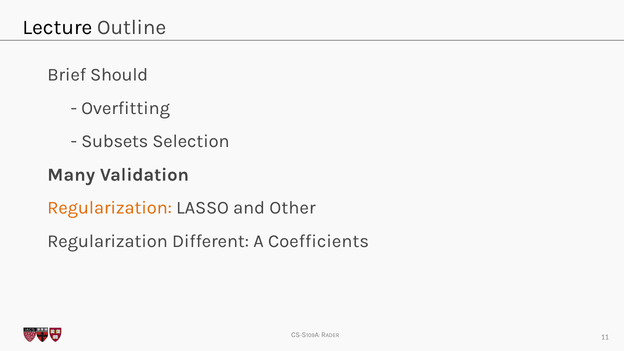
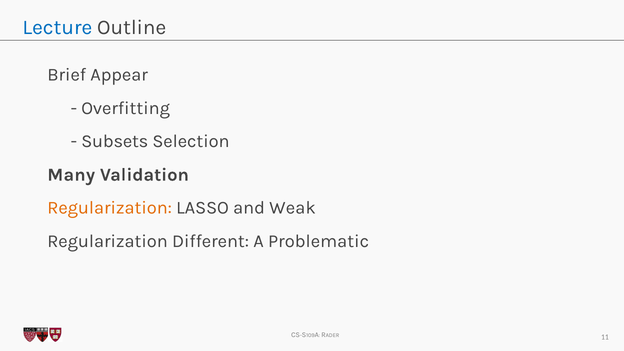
Lecture colour: black -> blue (57, 27)
Should: Should -> Appear (119, 75)
Other: Other -> Weak (293, 208)
Coefficients: Coefficients -> Problematic (319, 241)
